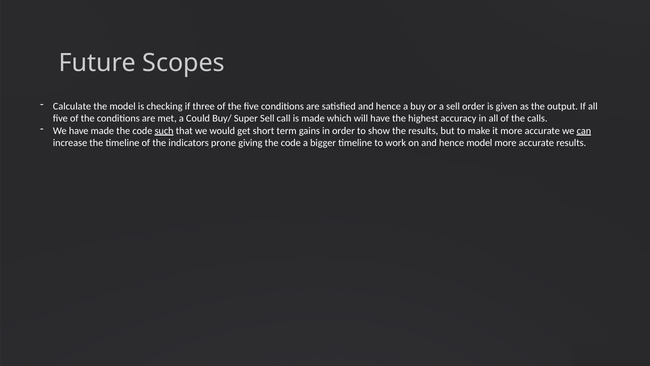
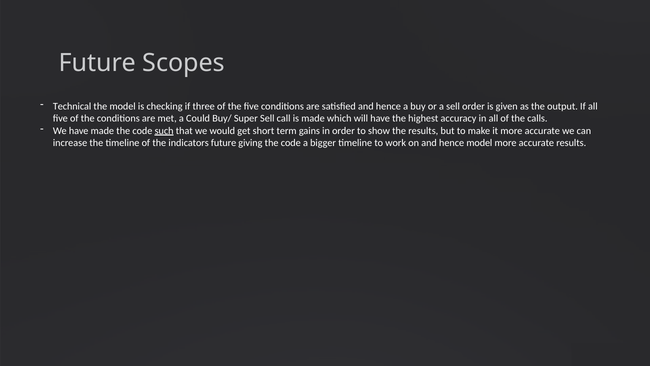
Calculate: Calculate -> Technical (72, 106)
can underline: present -> none (584, 131)
indicators prone: prone -> future (224, 143)
